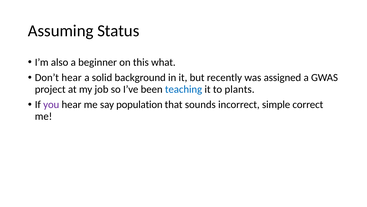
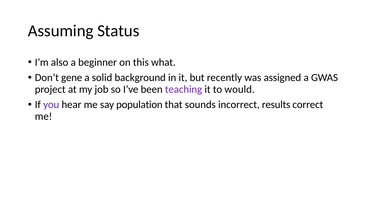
Don’t hear: hear -> gene (72, 77)
teaching colour: blue -> purple (184, 89)
plants: plants -> would (240, 89)
simple: simple -> results (276, 104)
